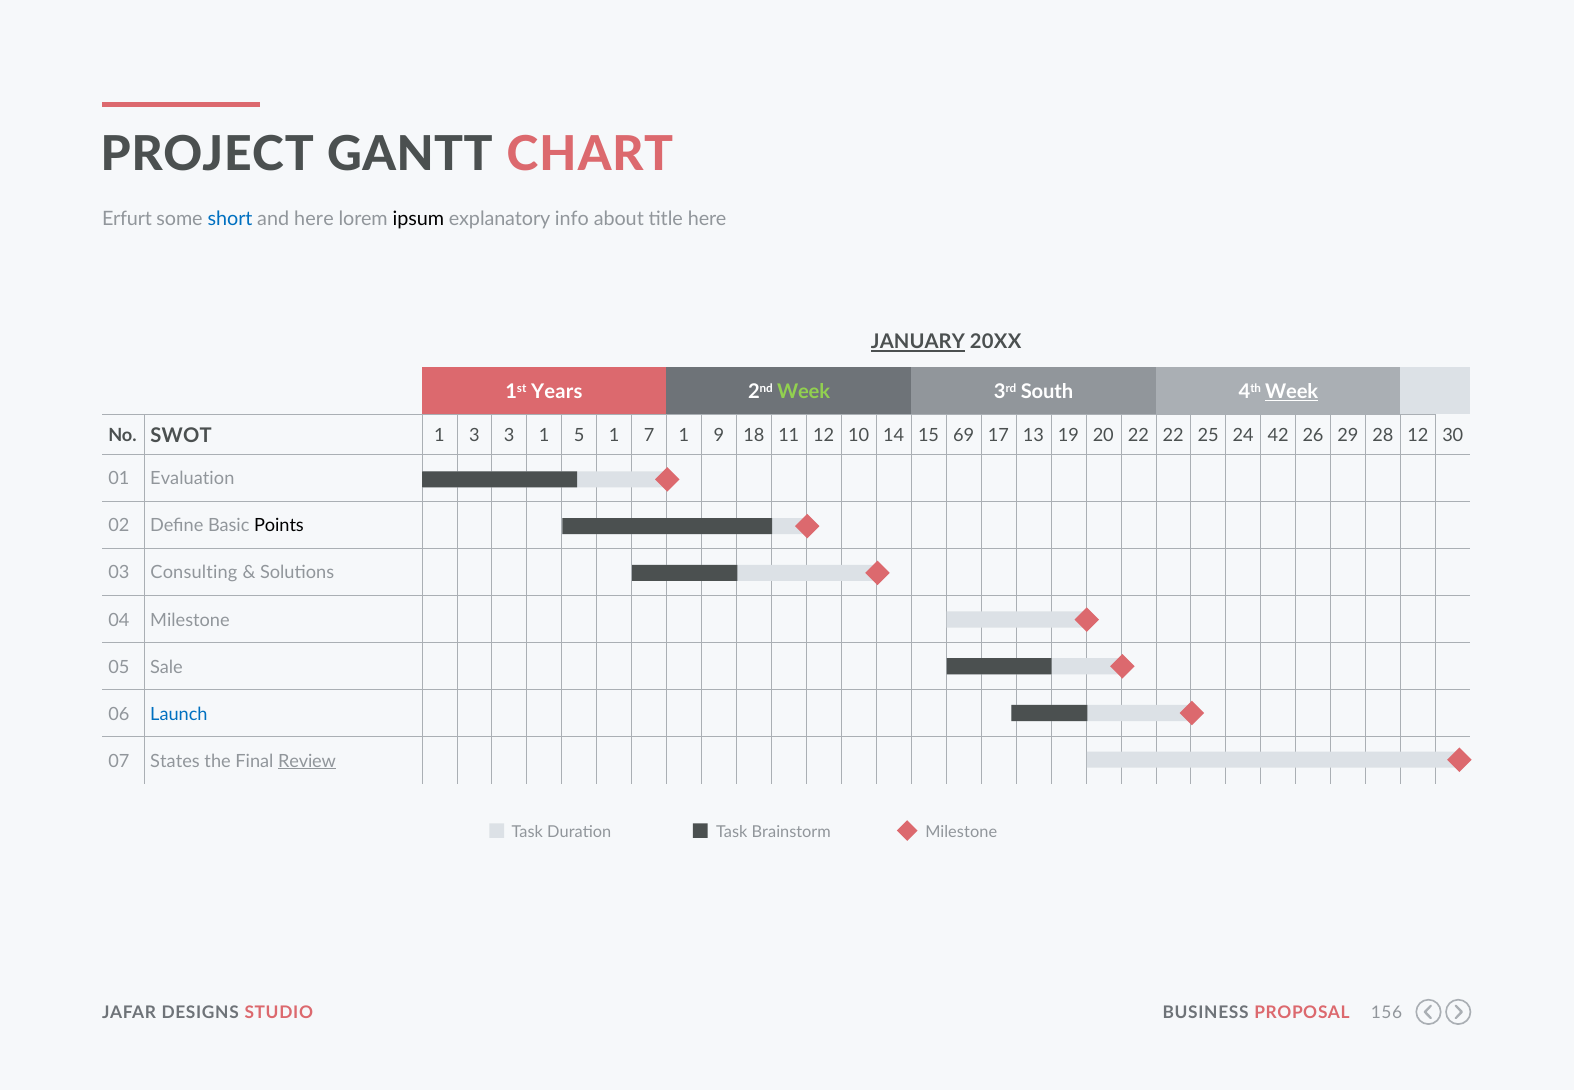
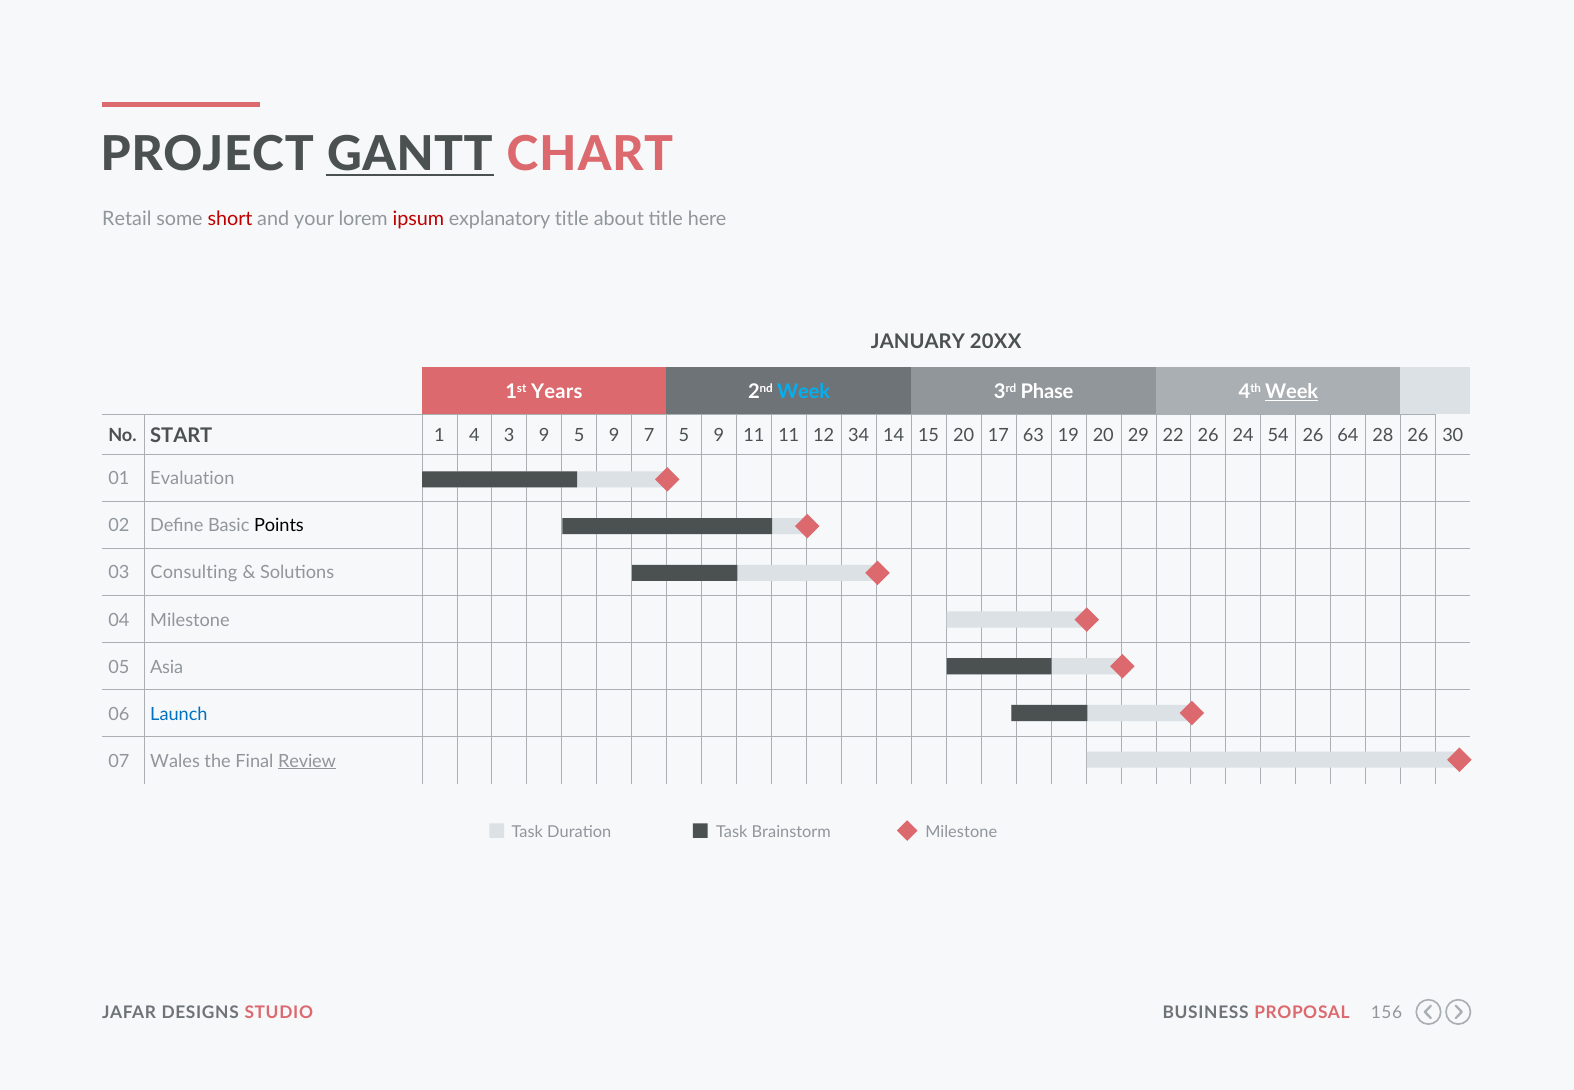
GANTT underline: none -> present (410, 154)
Erfurt: Erfurt -> Retail (127, 219)
short colour: blue -> red (230, 219)
and here: here -> your (314, 219)
ipsum colour: black -> red (418, 219)
explanatory info: info -> title (572, 219)
JANUARY underline: present -> none (918, 342)
Week colour: light green -> light blue (804, 392)
South: South -> Phase (1047, 392)
SWOT: SWOT -> START (181, 435)
1 3: 3 -> 4 (474, 435)
3 1: 1 -> 9 (544, 435)
1: 1 -> 9 (614, 435)
7 1: 1 -> 5 (684, 435)
9 18: 18 -> 11 (754, 435)
10: 10 -> 34 (859, 435)
15 69: 69 -> 20 (964, 435)
13: 13 -> 63 (1033, 435)
20 22: 22 -> 29 (1138, 435)
22 25: 25 -> 26 (1208, 435)
42: 42 -> 54 (1278, 435)
29: 29 -> 64 (1348, 435)
28 12: 12 -> 26 (1418, 435)
Sale: Sale -> Asia (167, 667)
States: States -> Wales (175, 761)
